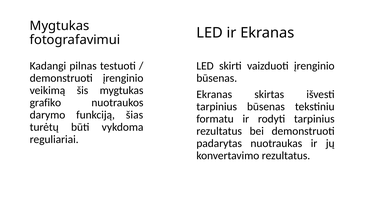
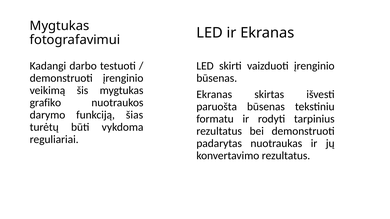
pilnas: pilnas -> darbo (83, 66)
tarpinius: tarpinius -> paruošta (217, 107)
